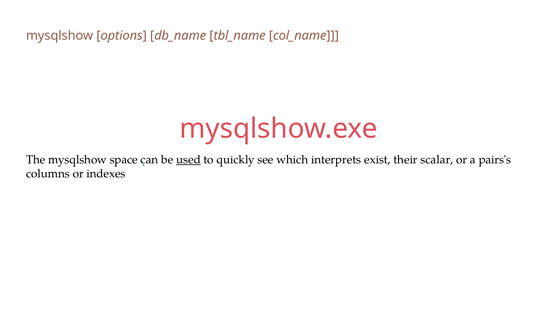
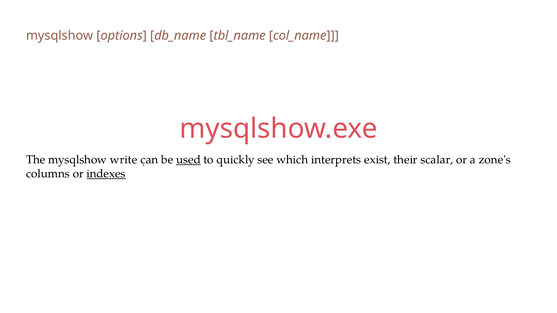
space: space -> write (124, 160)
pairs's: pairs's -> zone's (495, 160)
indexes underline: none -> present (106, 174)
